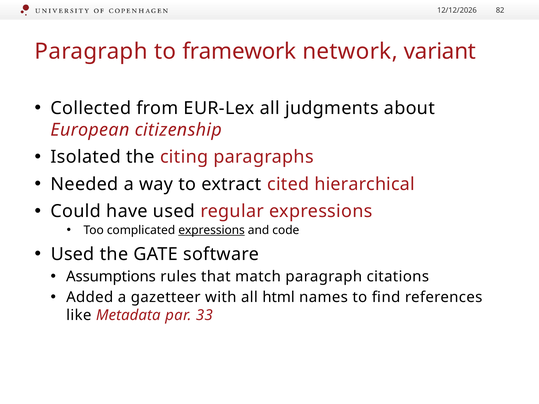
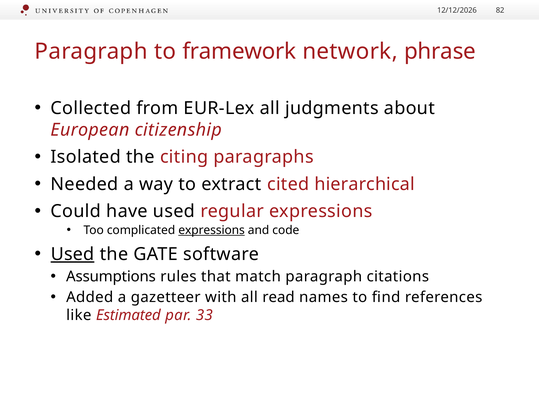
variant: variant -> phrase (440, 52)
Used underline: none -> present (72, 254)
html: html -> read (279, 298)
Metadata: Metadata -> Estimated (128, 316)
